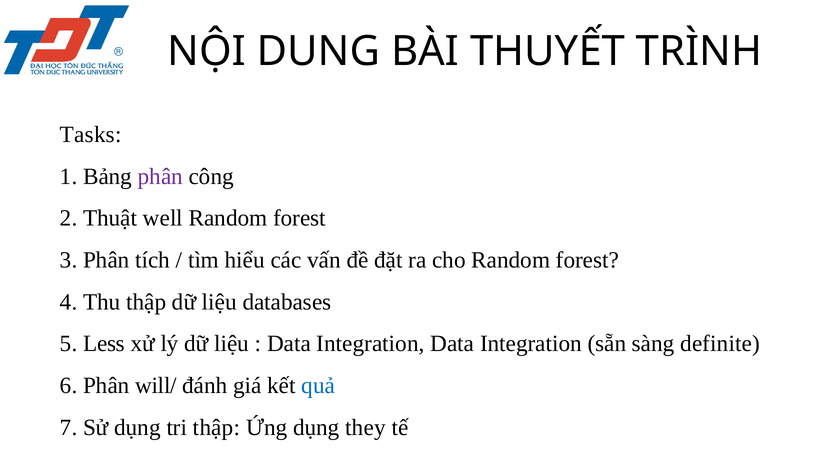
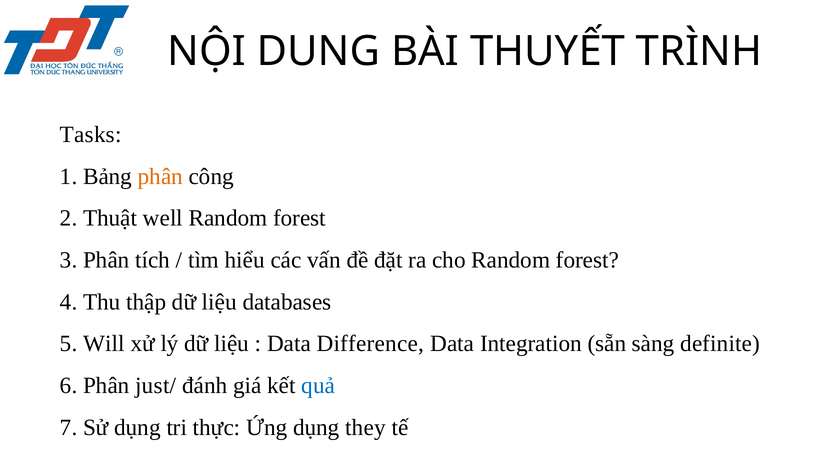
phân colour: purple -> orange (160, 176)
Less: Less -> Will (104, 344)
Integration: Integration -> Difference (370, 344)
will/: will/ -> just/ (156, 385)
tri thập: thập -> thực (217, 427)
